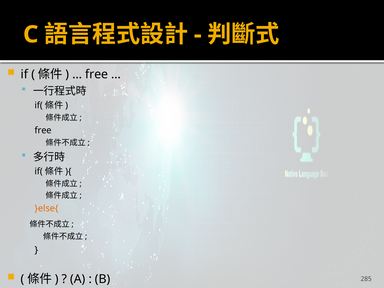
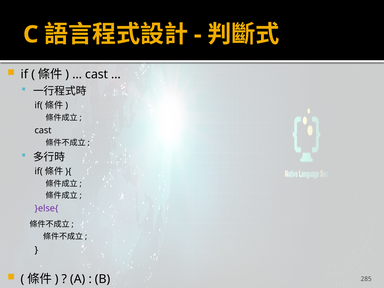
free: free -> cast (97, 74)
free: free -> cast (43, 130)
}else{ colour: orange -> purple (46, 208)
